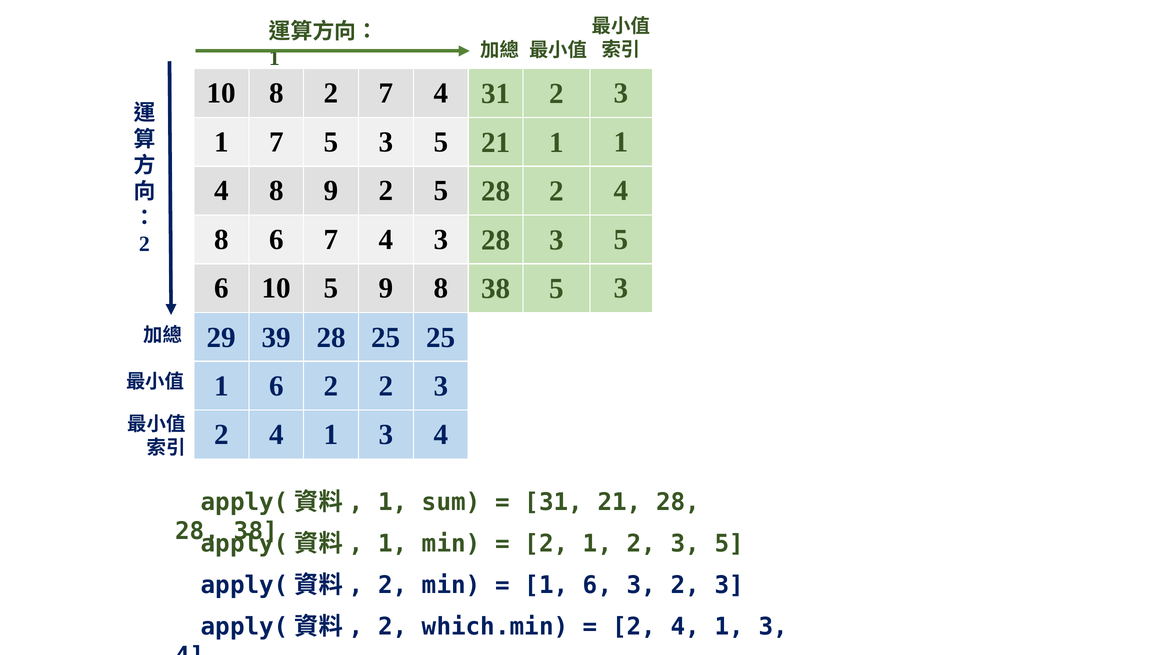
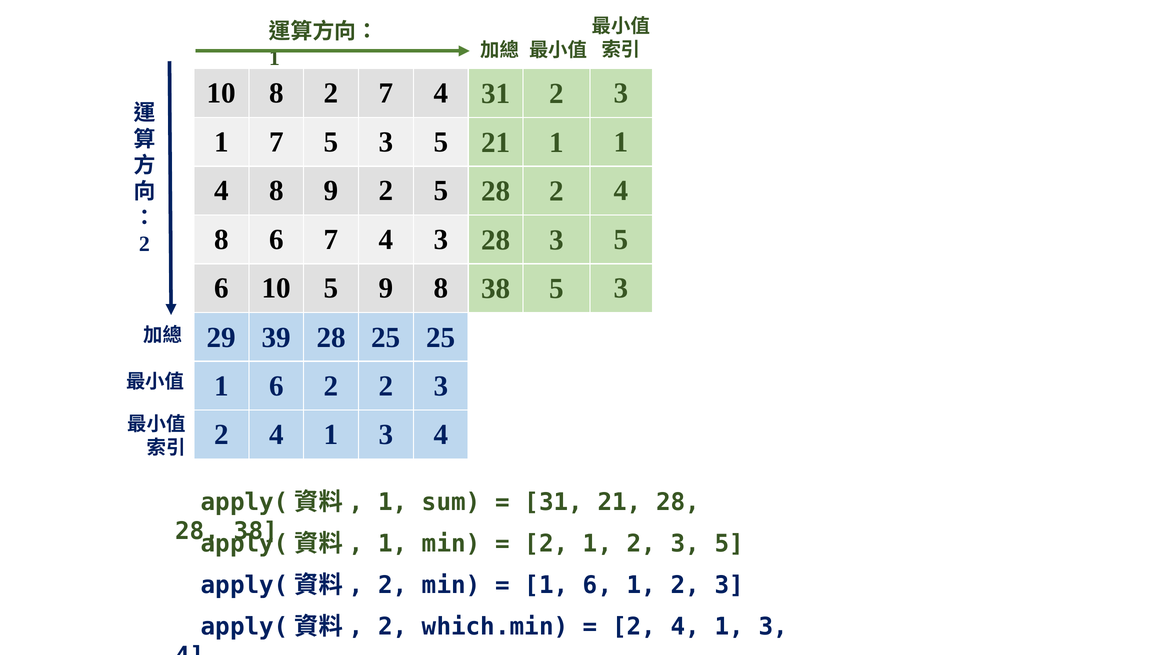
6 3: 3 -> 1 (641, 585)
